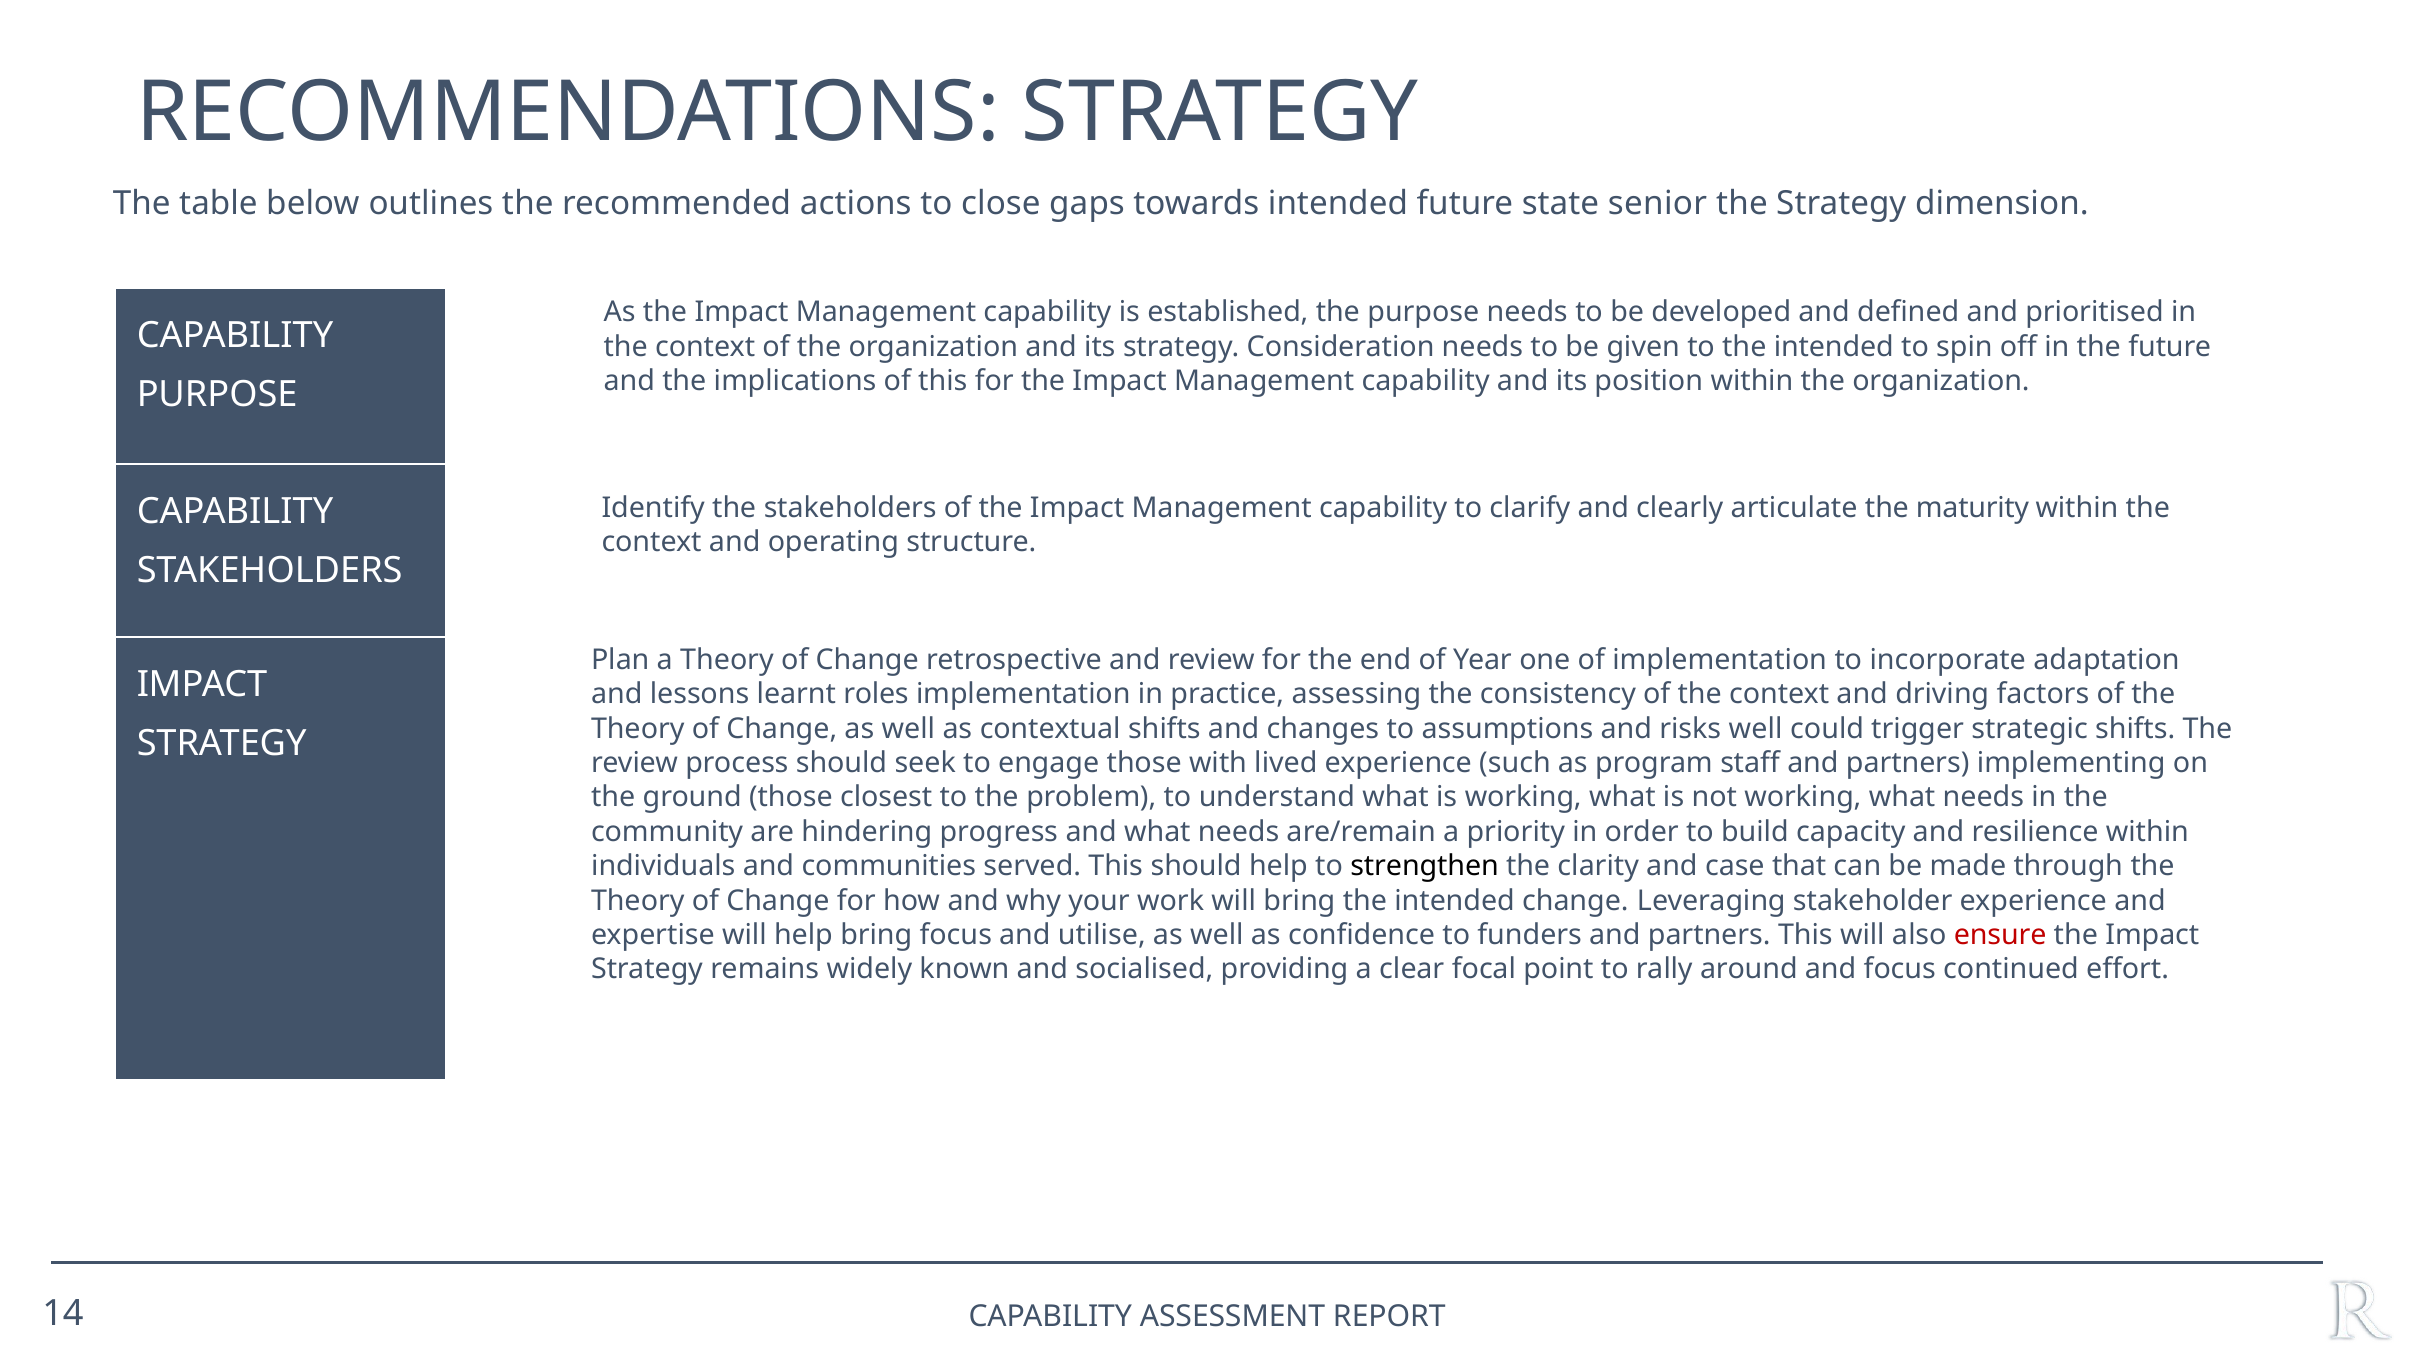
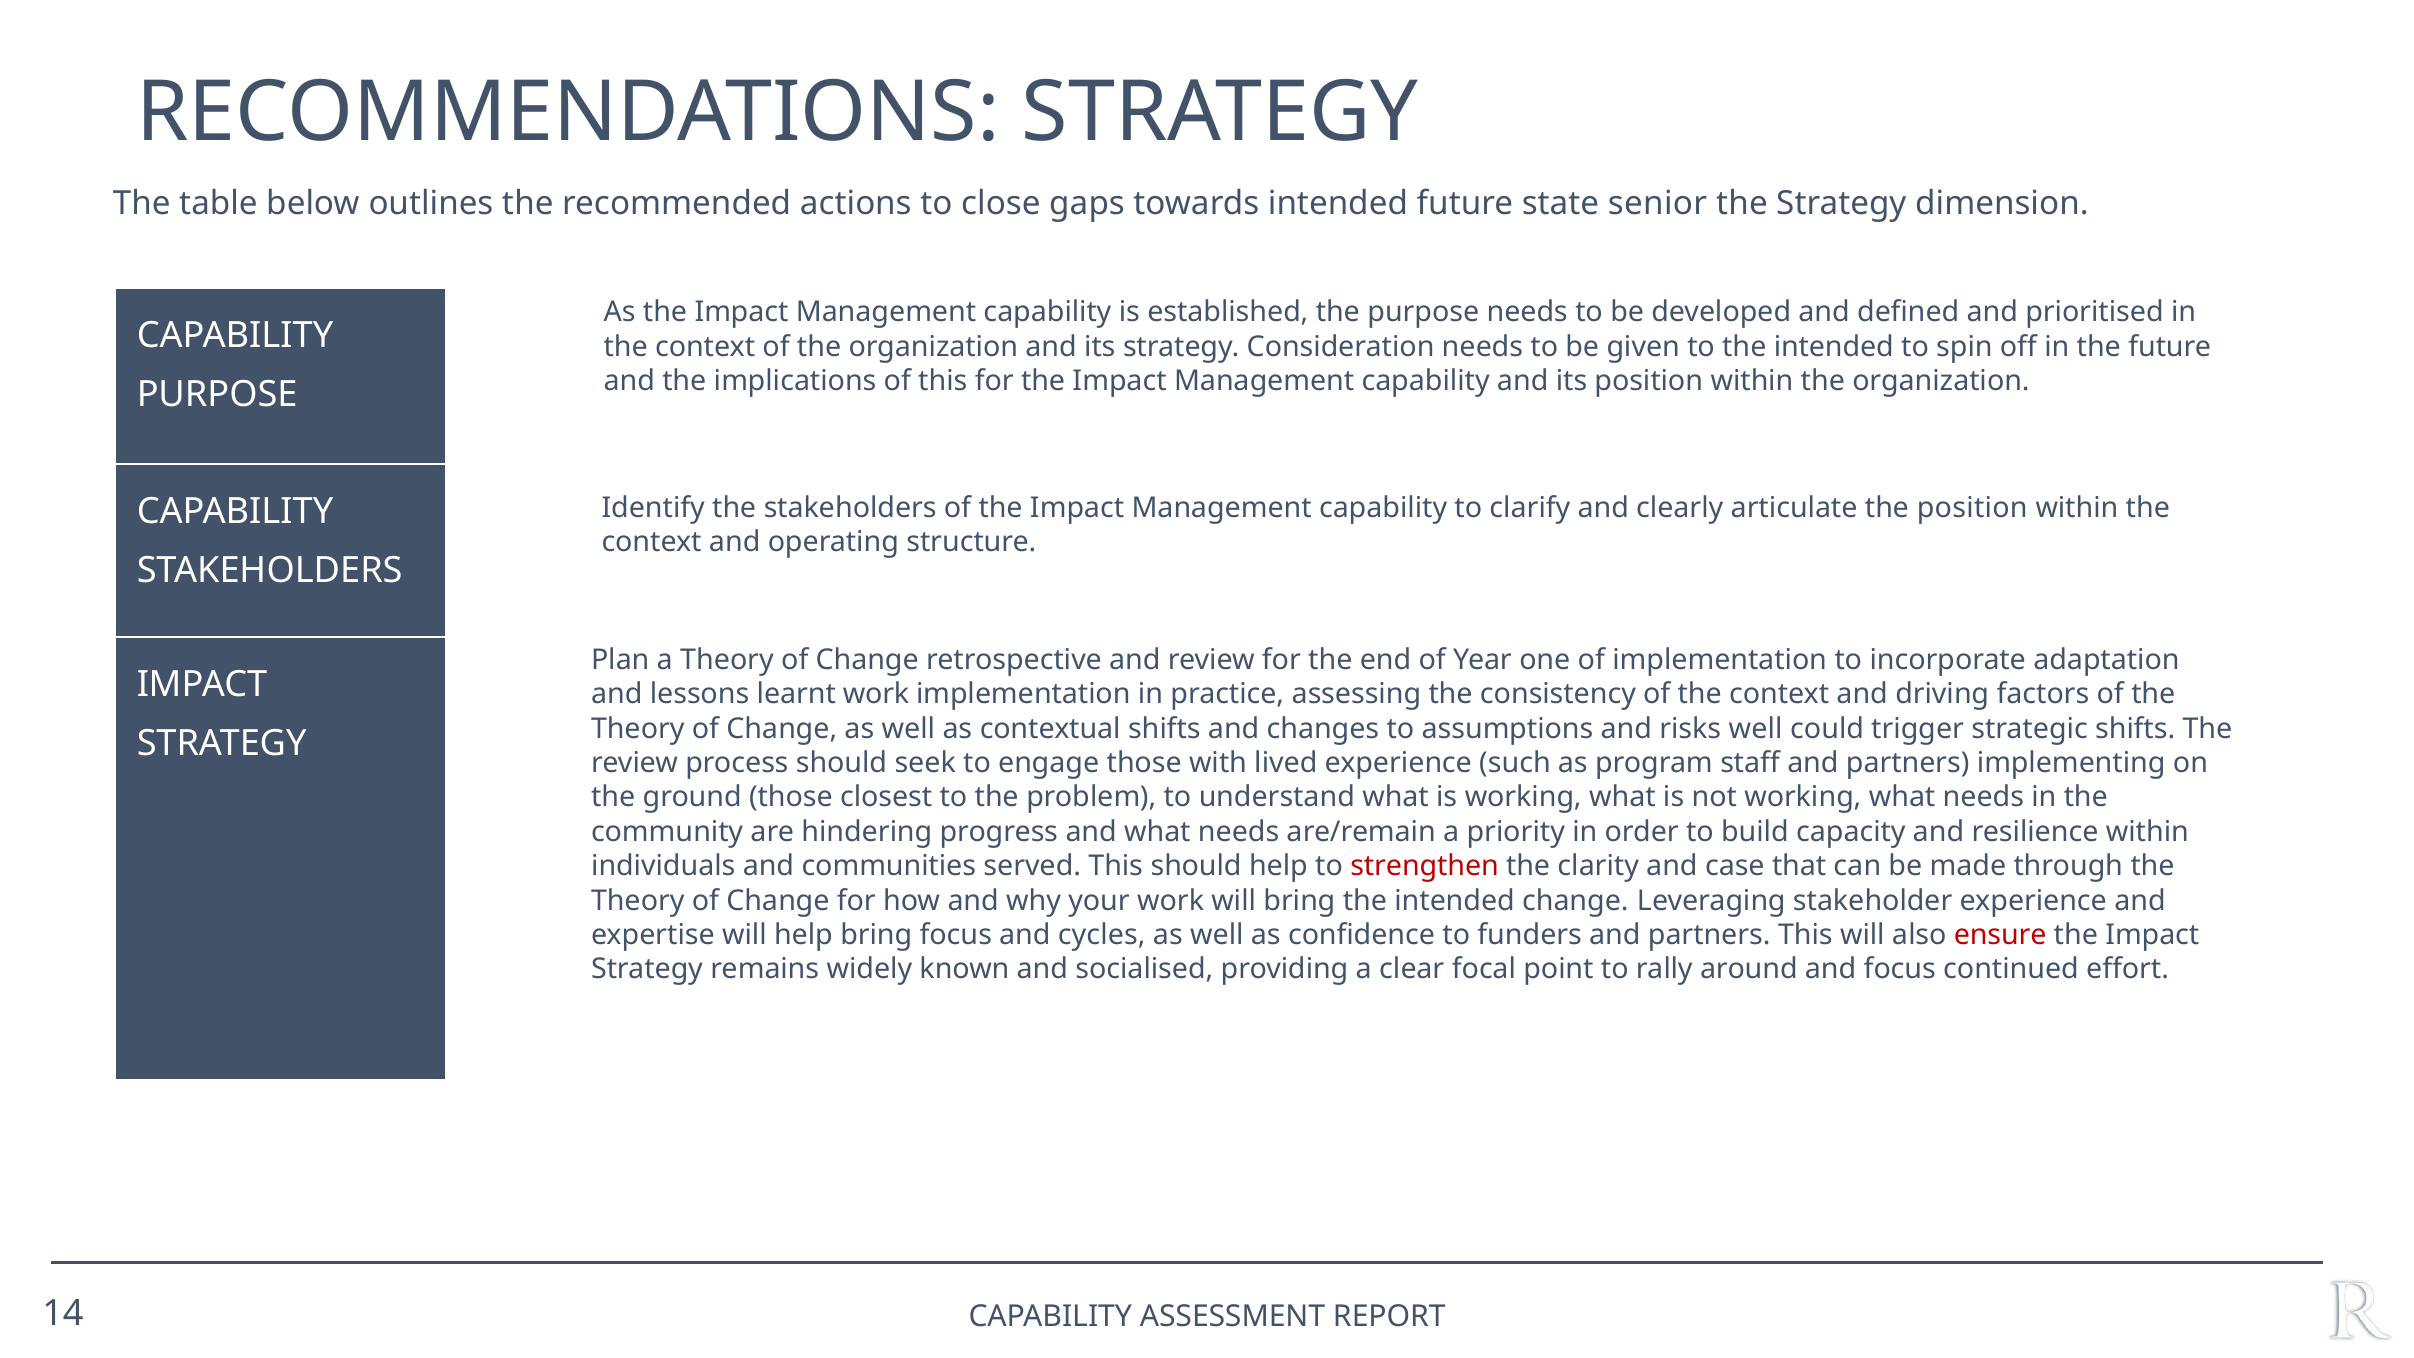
the maturity: maturity -> position (1972, 508)
learnt roles: roles -> work (876, 694)
strengthen colour: black -> red (1425, 866)
utilise: utilise -> cycles (1102, 935)
